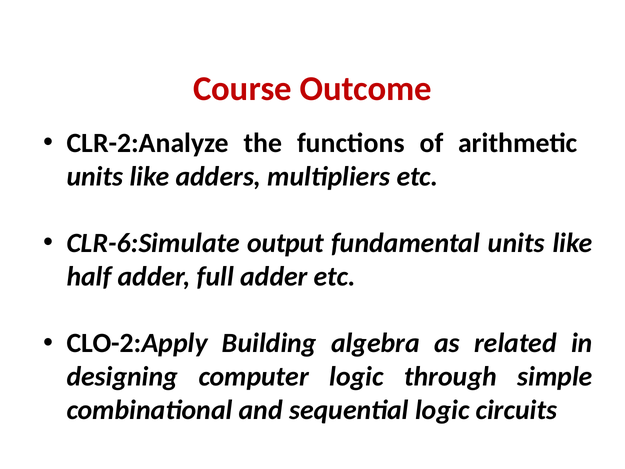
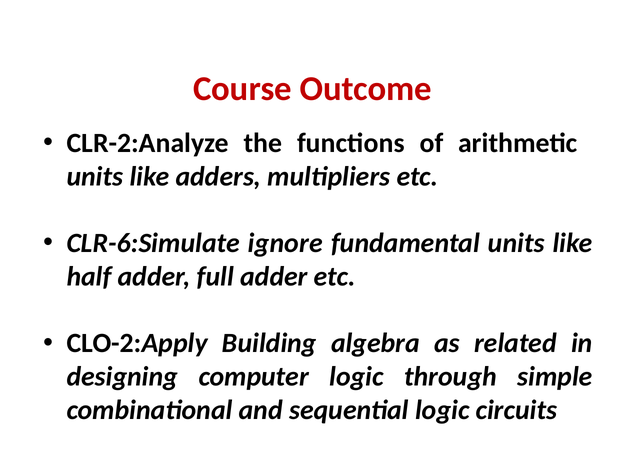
output: output -> ignore (285, 243)
